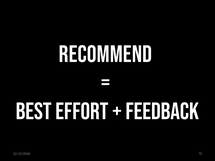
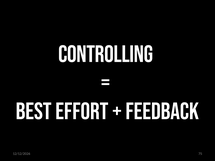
RECOMMEND: RECOMMEND -> CONTROLLING (106, 54)
